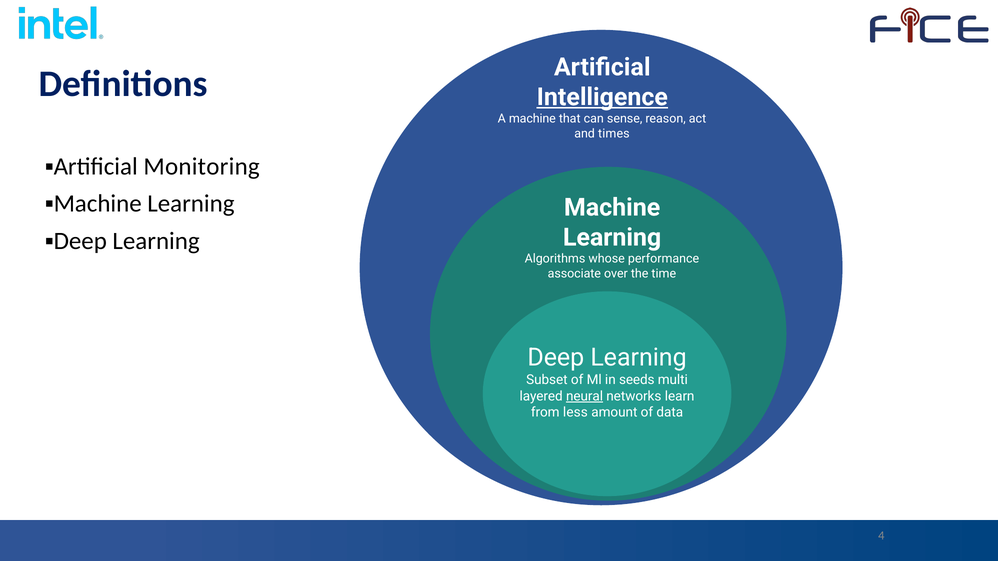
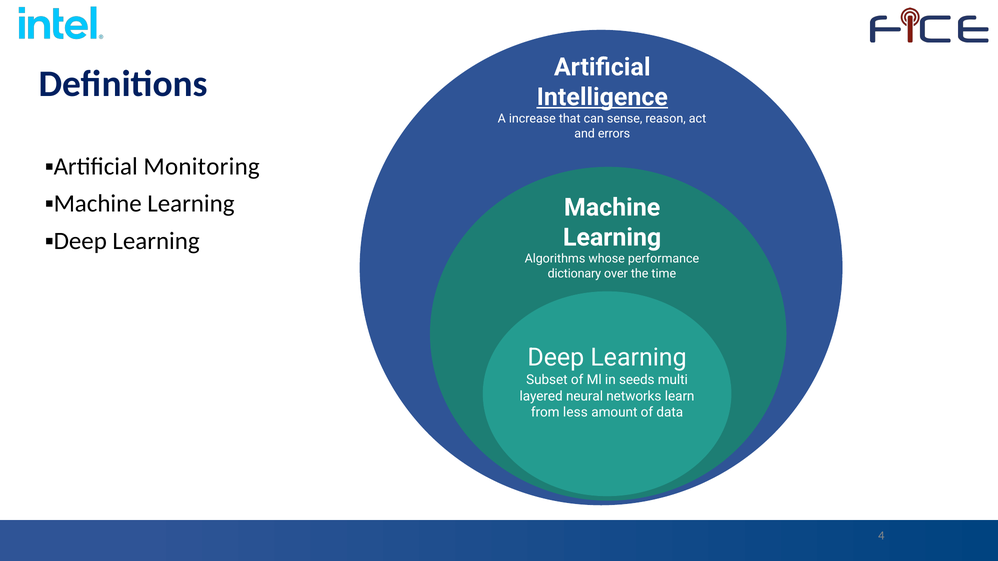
A machine: machine -> increase (532, 119)
times: times -> errors (614, 134)
associate: associate -> dictionary (574, 274)
neural underline: present -> none (585, 396)
